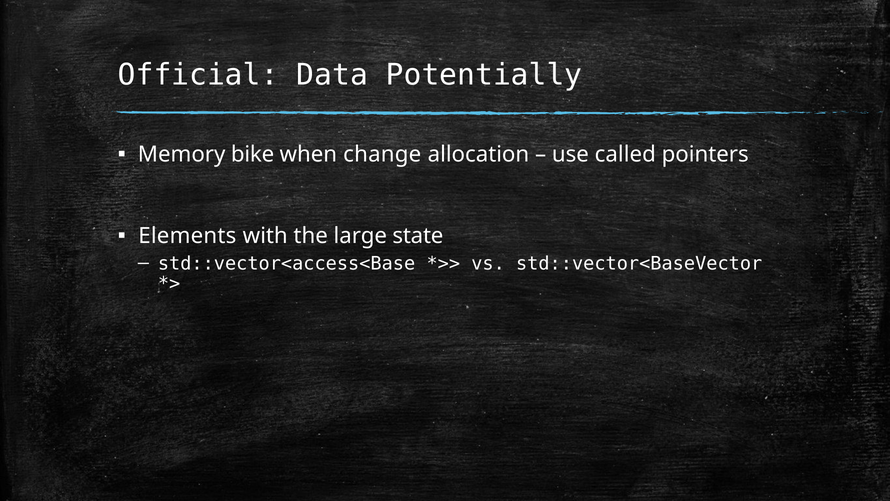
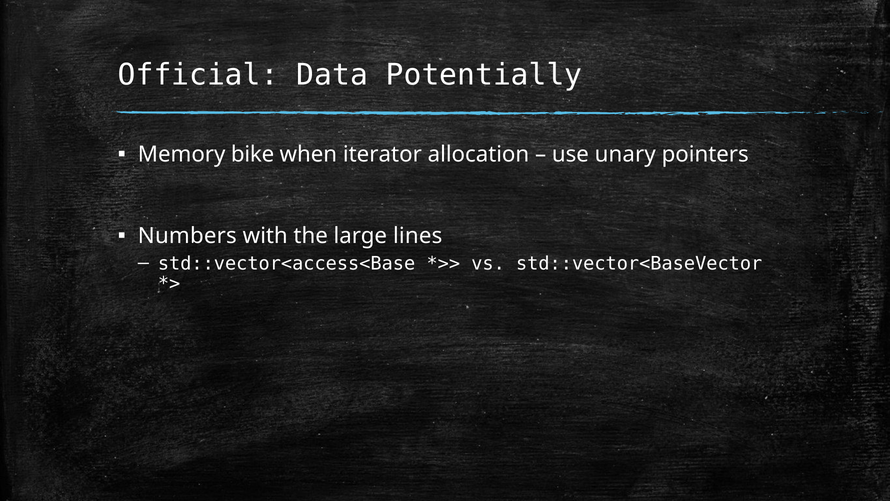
change: change -> iterator (382, 154)
called: called -> unary (625, 154)
Elements: Elements -> Numbers (187, 236)
state: state -> lines (418, 236)
